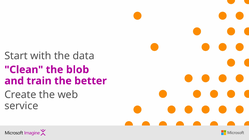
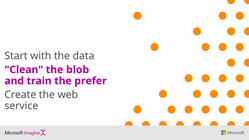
better: better -> prefer (91, 81)
